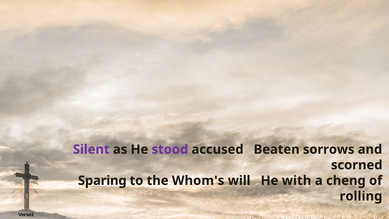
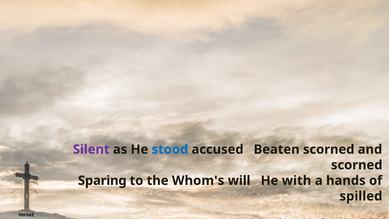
stood colour: purple -> blue (170, 149)
Beaten sorrows: sorrows -> scorned (329, 149)
cheng: cheng -> hands (346, 180)
rolling: rolling -> spilled (361, 196)
